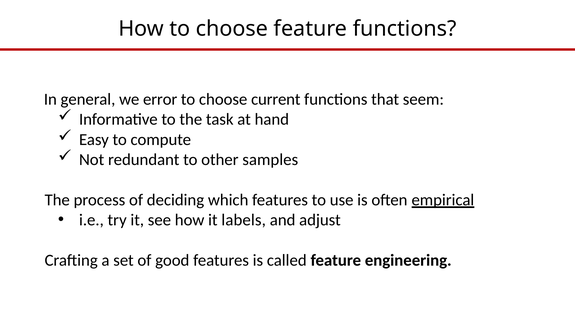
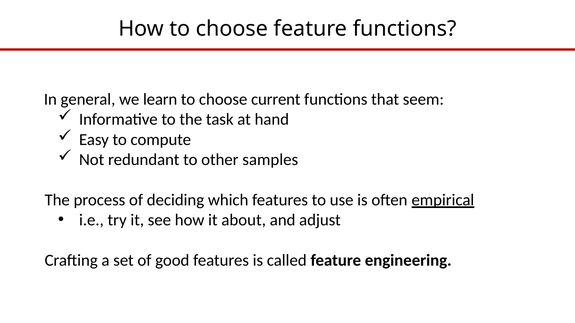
error: error -> learn (160, 99)
labels: labels -> about (244, 220)
